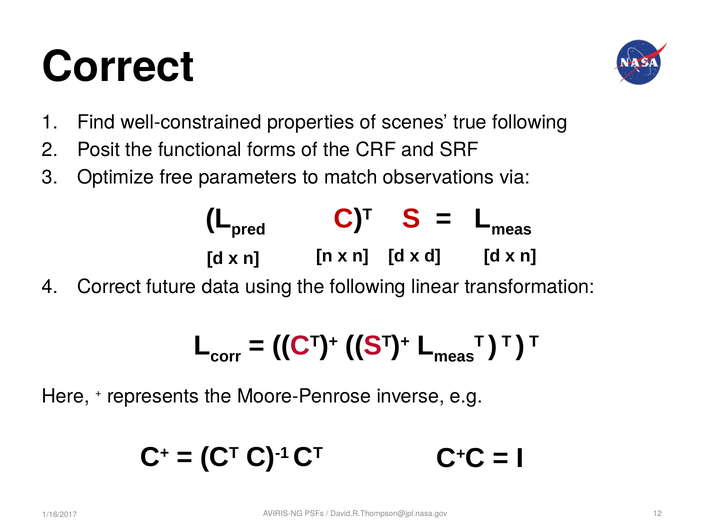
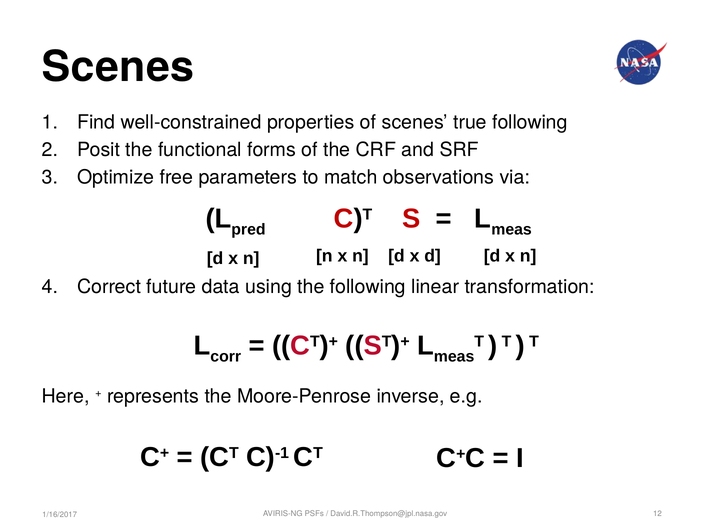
Correct: Correct -> Scenes (118, 67)
